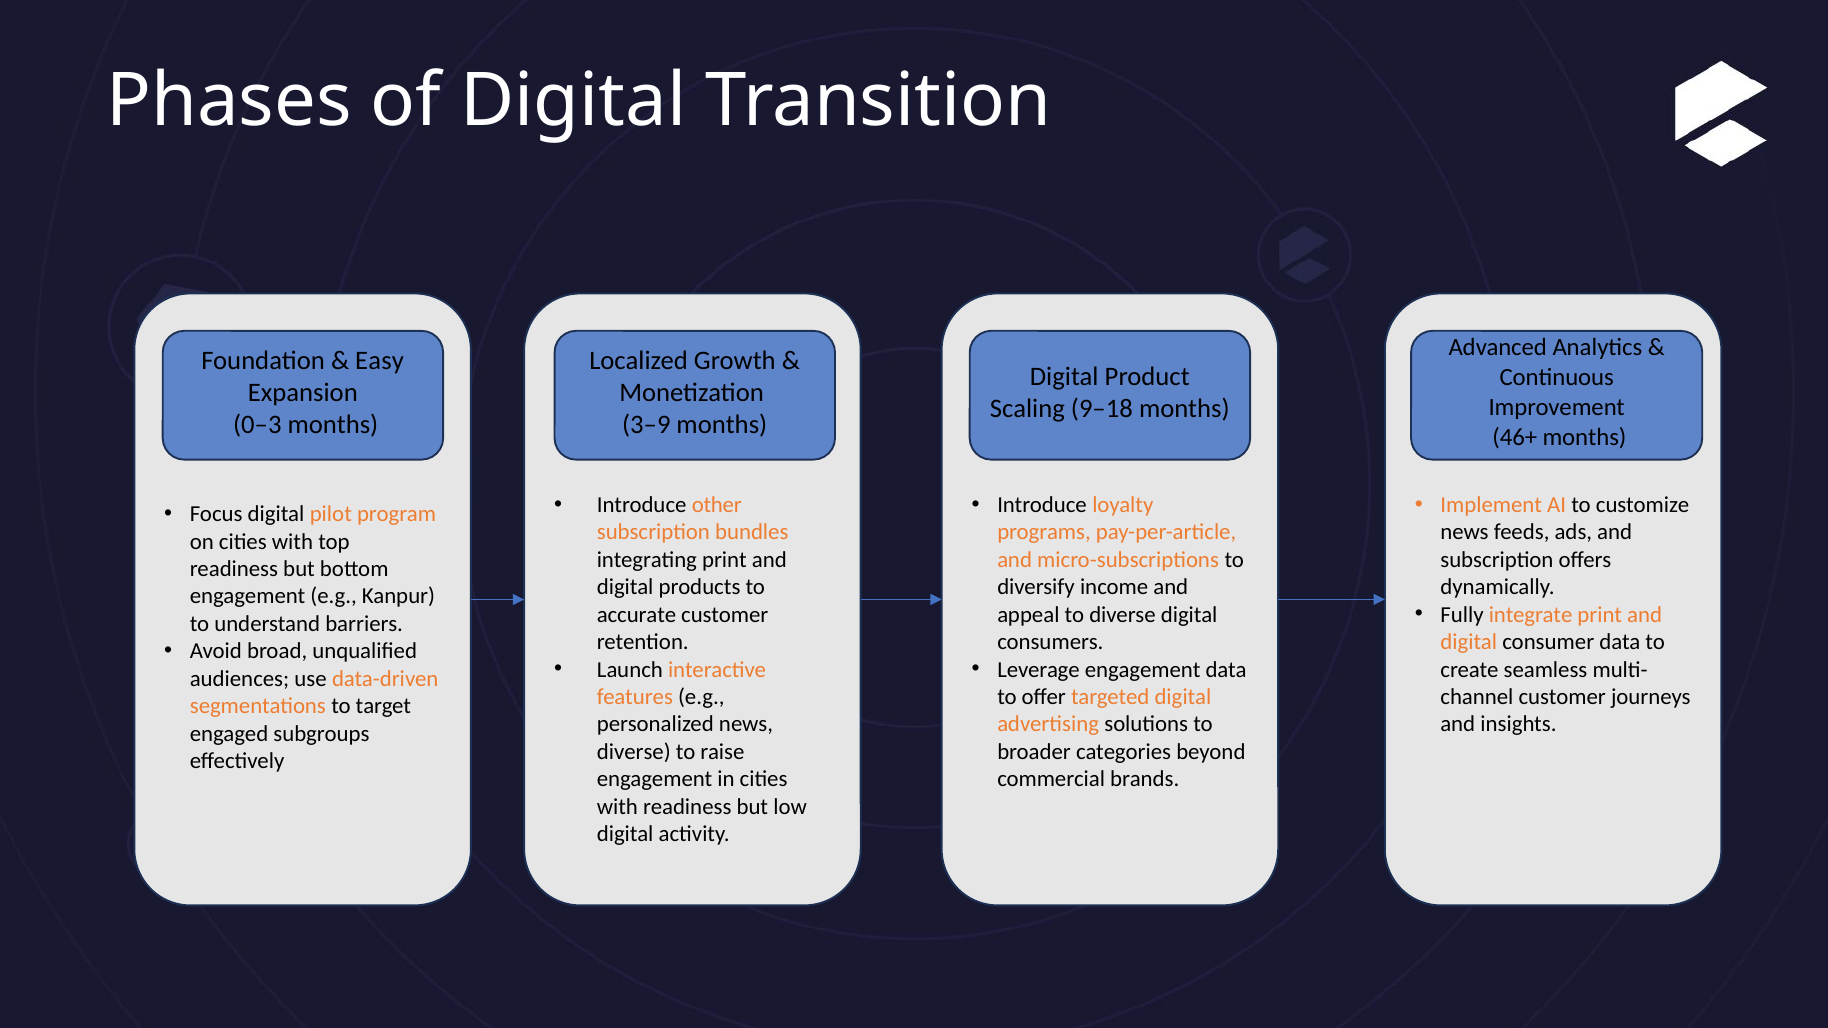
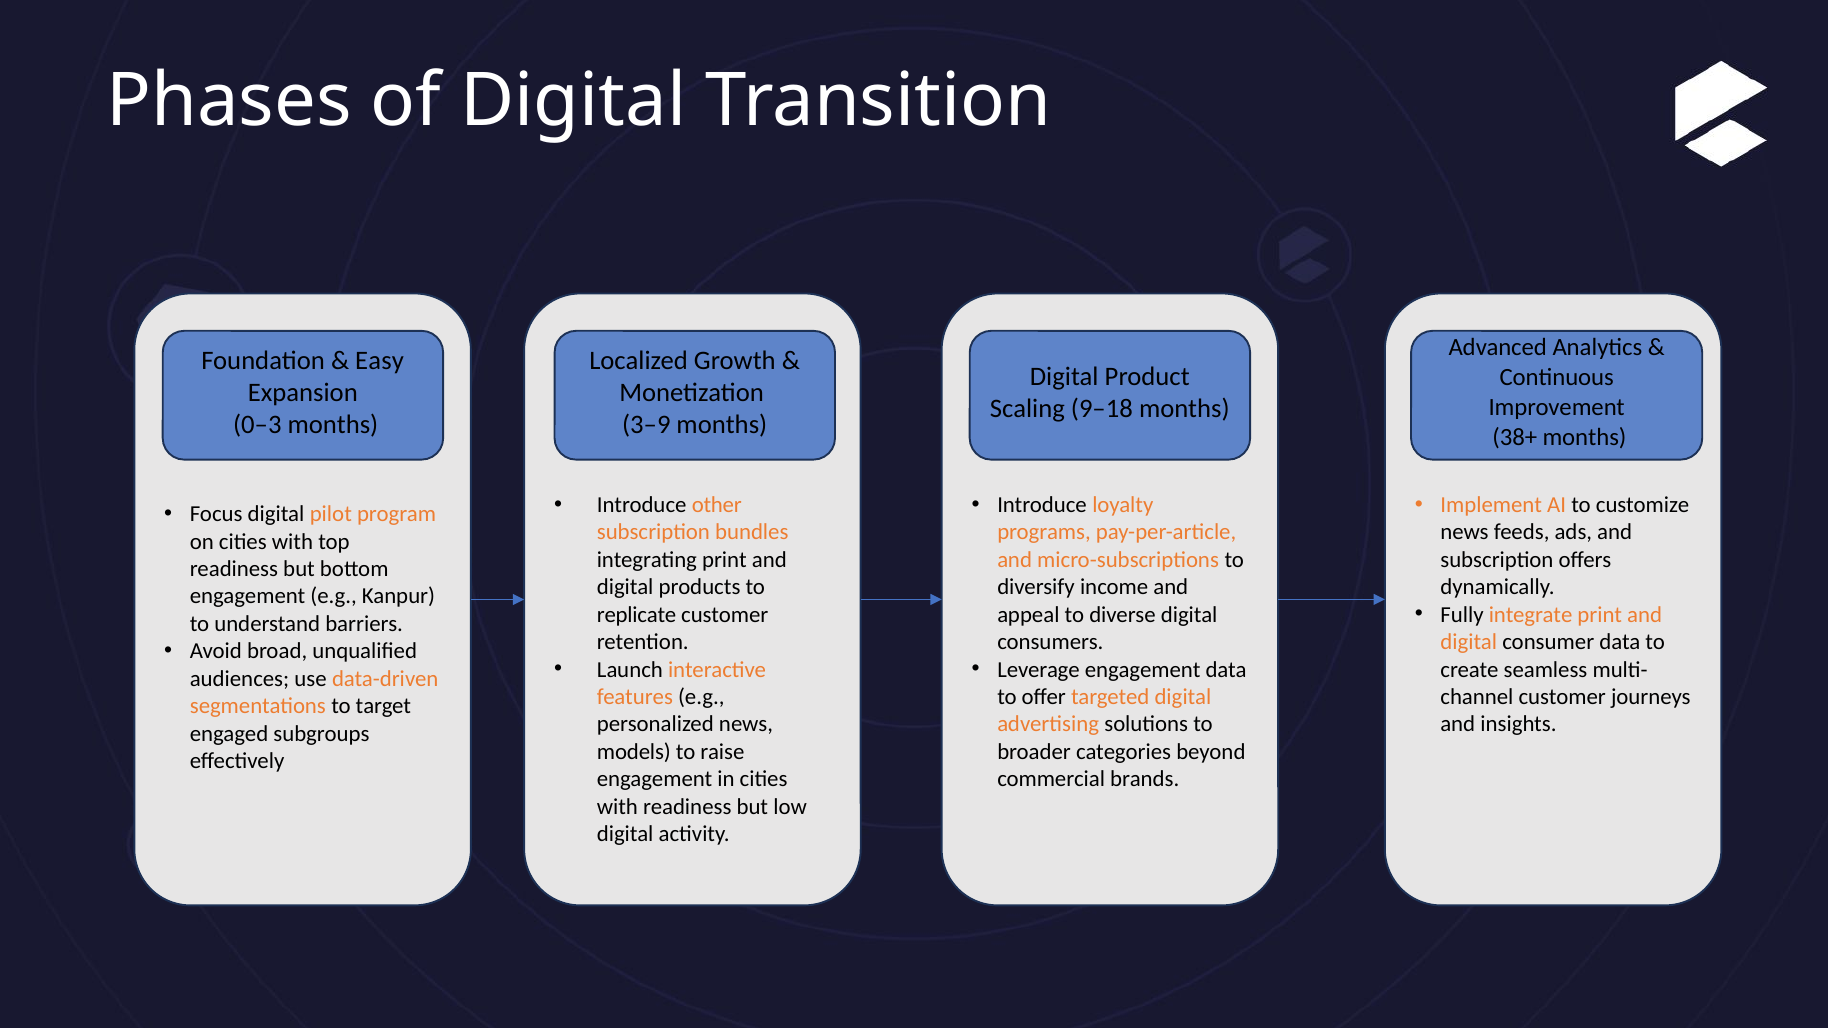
46+: 46+ -> 38+ (1515, 437)
accurate: accurate -> replicate (637, 615)
diverse: diverse -> models (634, 752)
